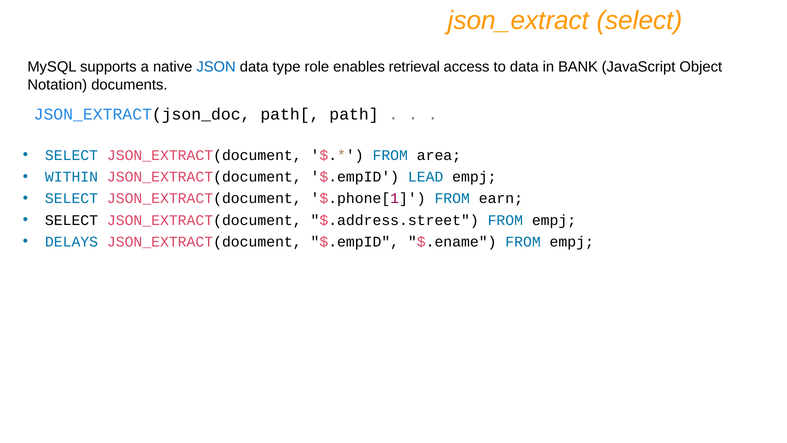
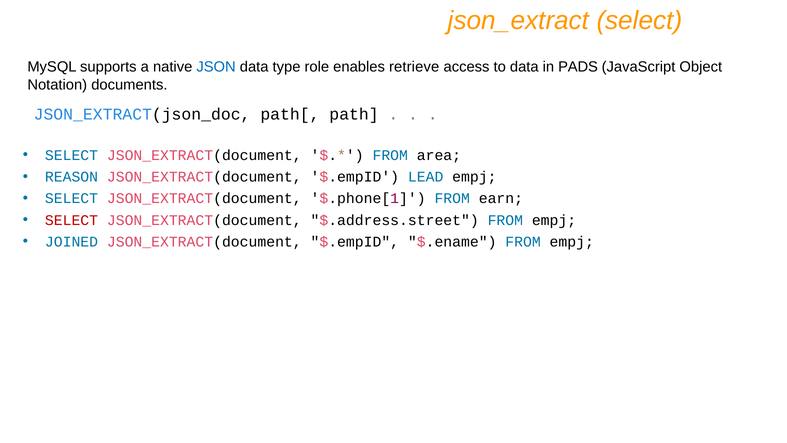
retrieval: retrieval -> retrieve (414, 67)
BANK: BANK -> PADS (578, 67)
WITHIN: WITHIN -> REASON (72, 177)
SELECT colour: black -> red (72, 220)
DELAYS: DELAYS -> JOINED (72, 242)
